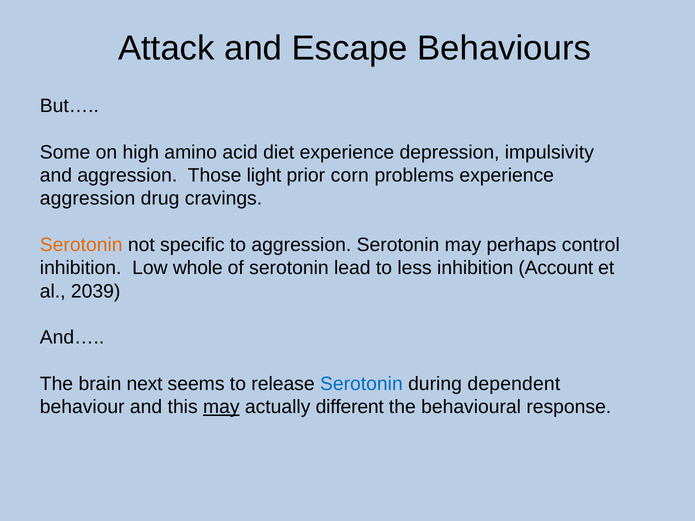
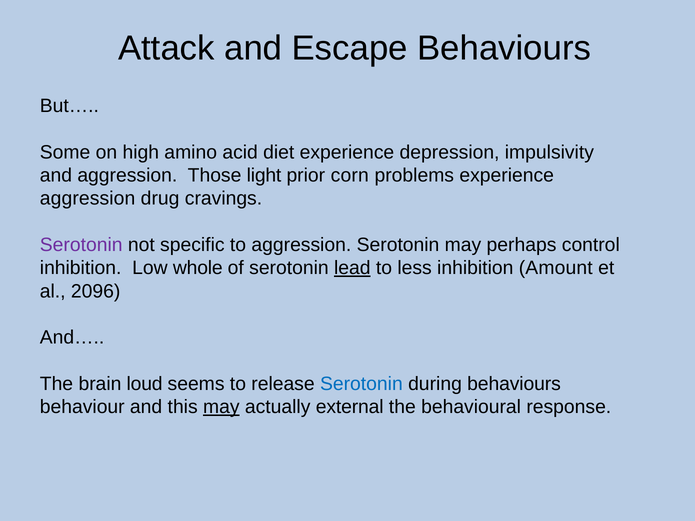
Serotonin colour: orange -> purple (81, 245)
lead underline: none -> present (352, 268)
Account: Account -> Amount (556, 268)
2039: 2039 -> 2096 (96, 291)
next: next -> loud (145, 384)
during dependent: dependent -> behaviours (514, 384)
different: different -> external (350, 407)
